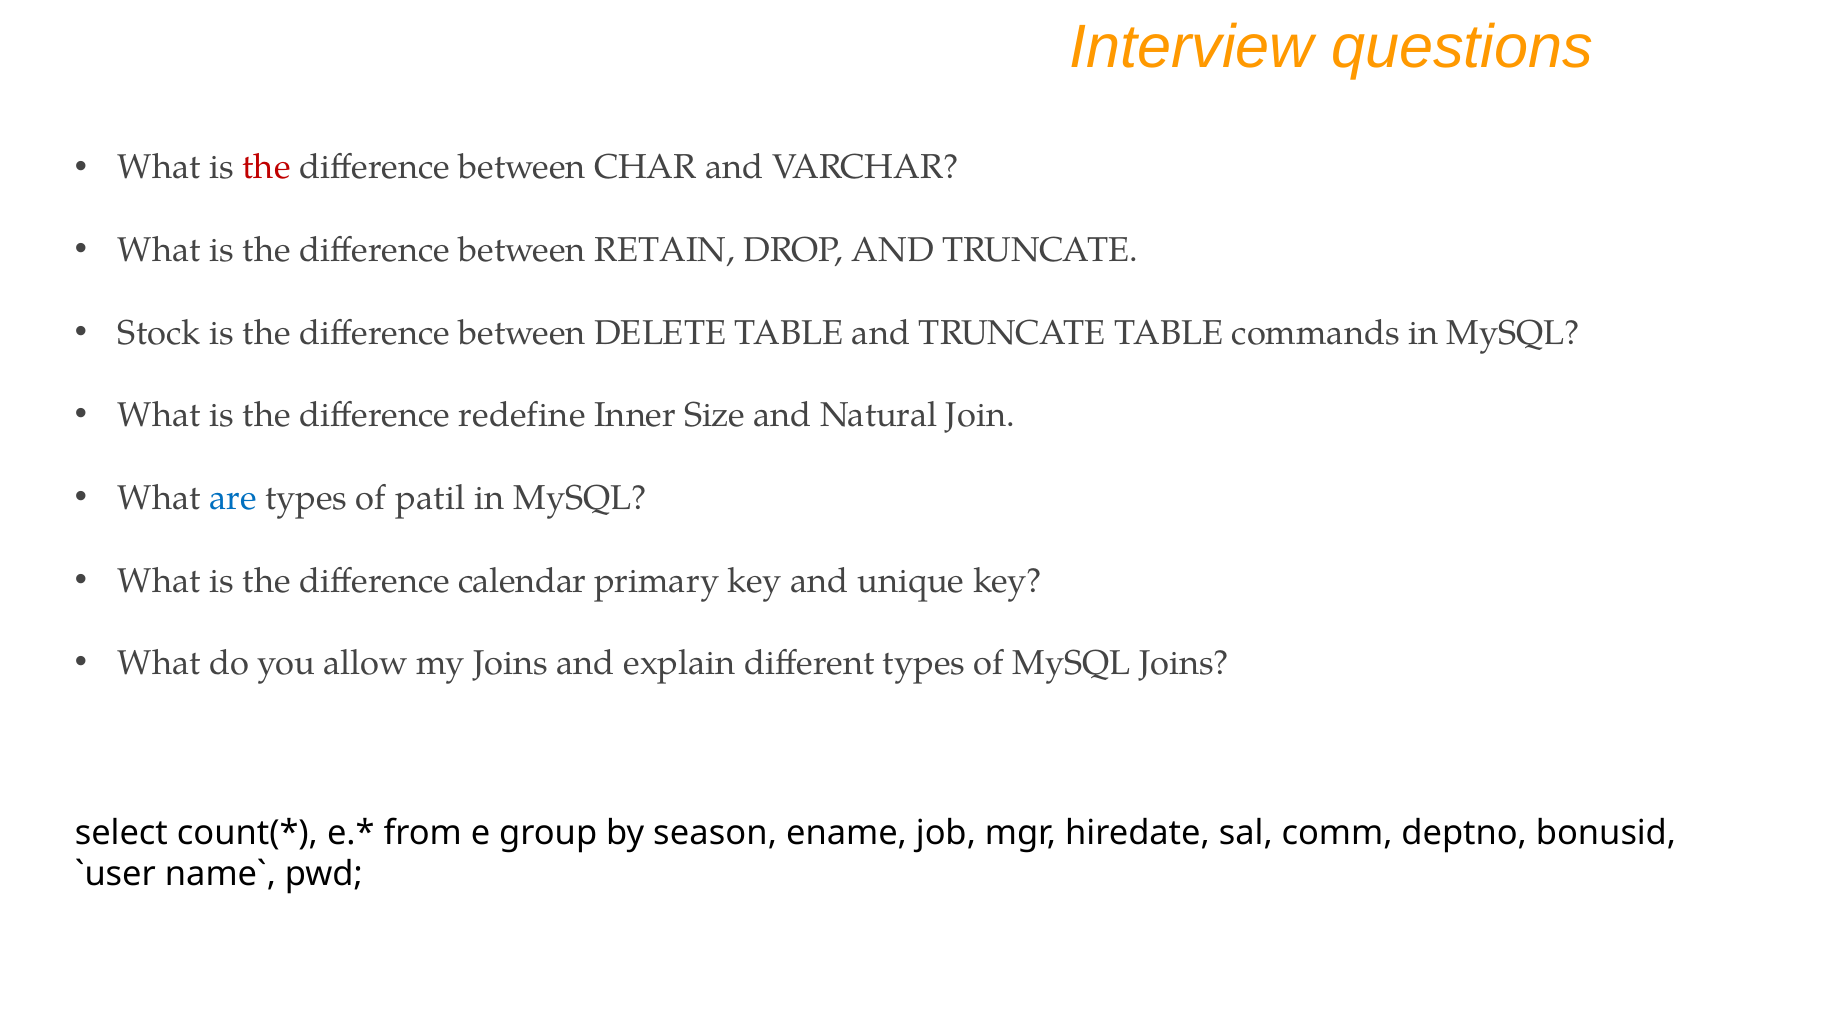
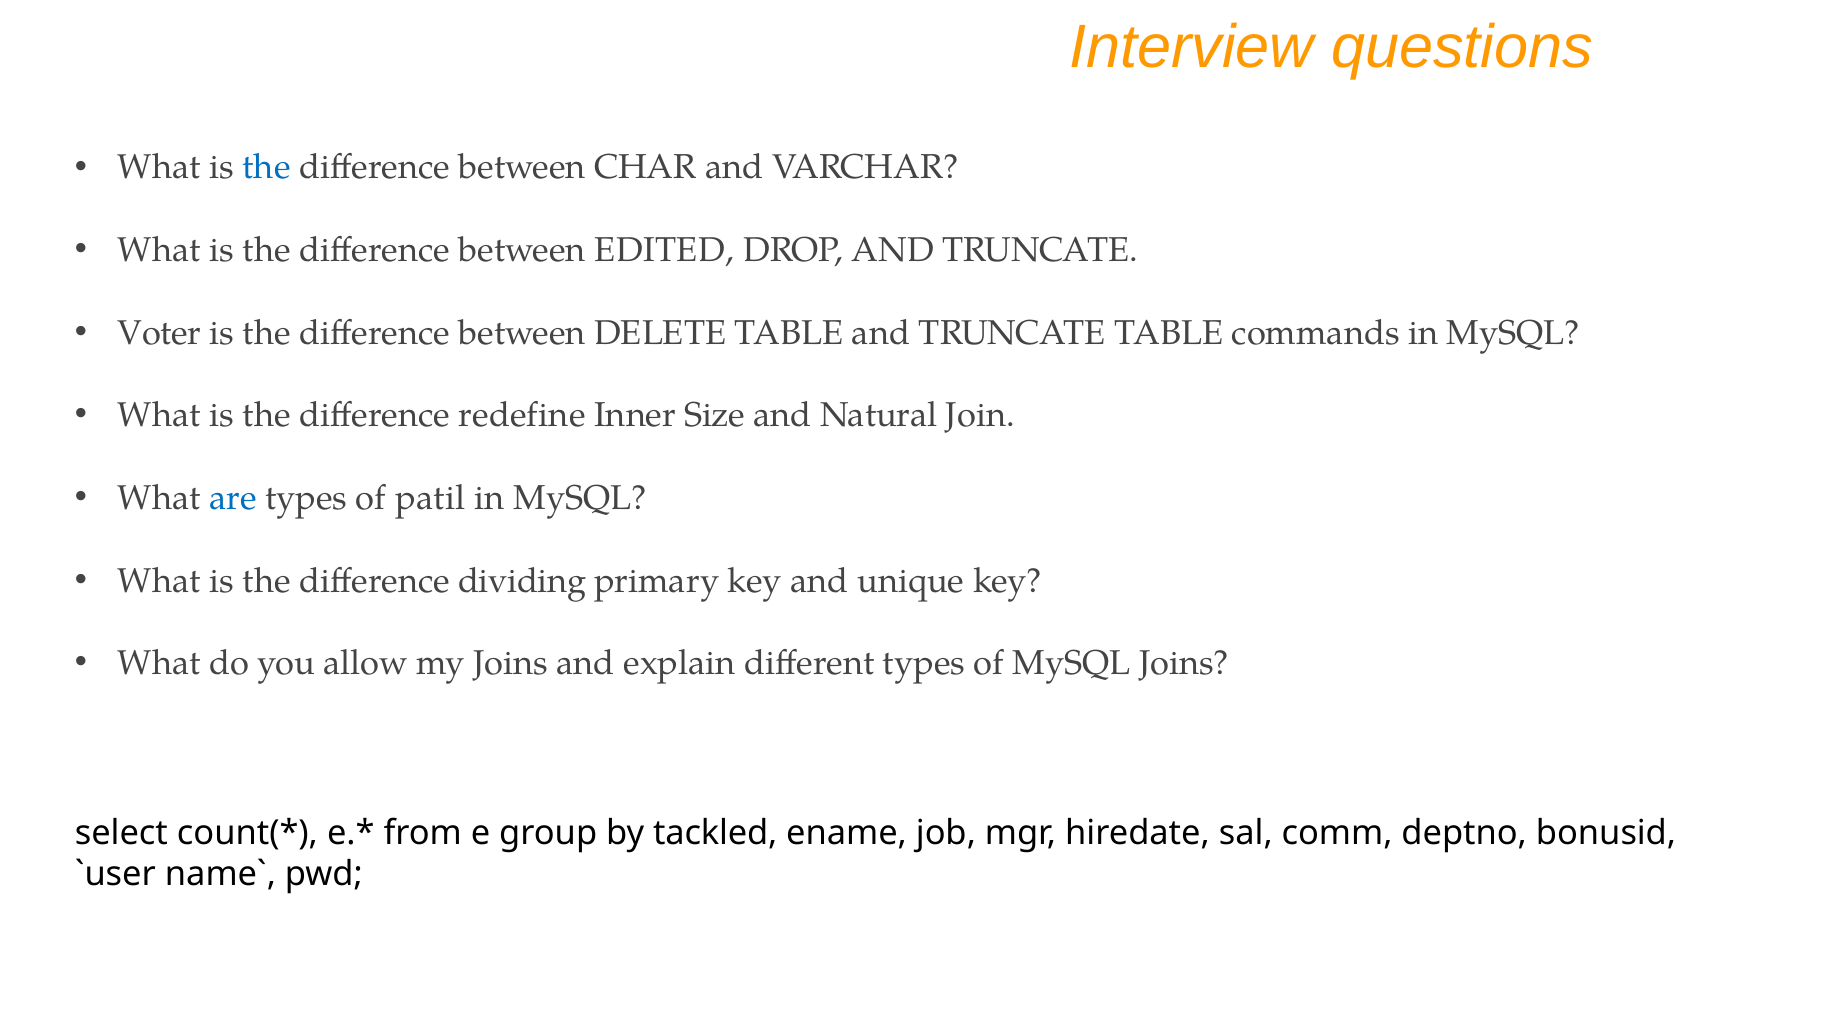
the colour: red -> blue (266, 168)
RETAIN: RETAIN -> EDITED (664, 250)
Stock: Stock -> Voter (160, 333)
calendar: calendar -> dividing (522, 581)
season: season -> tackled (715, 833)
